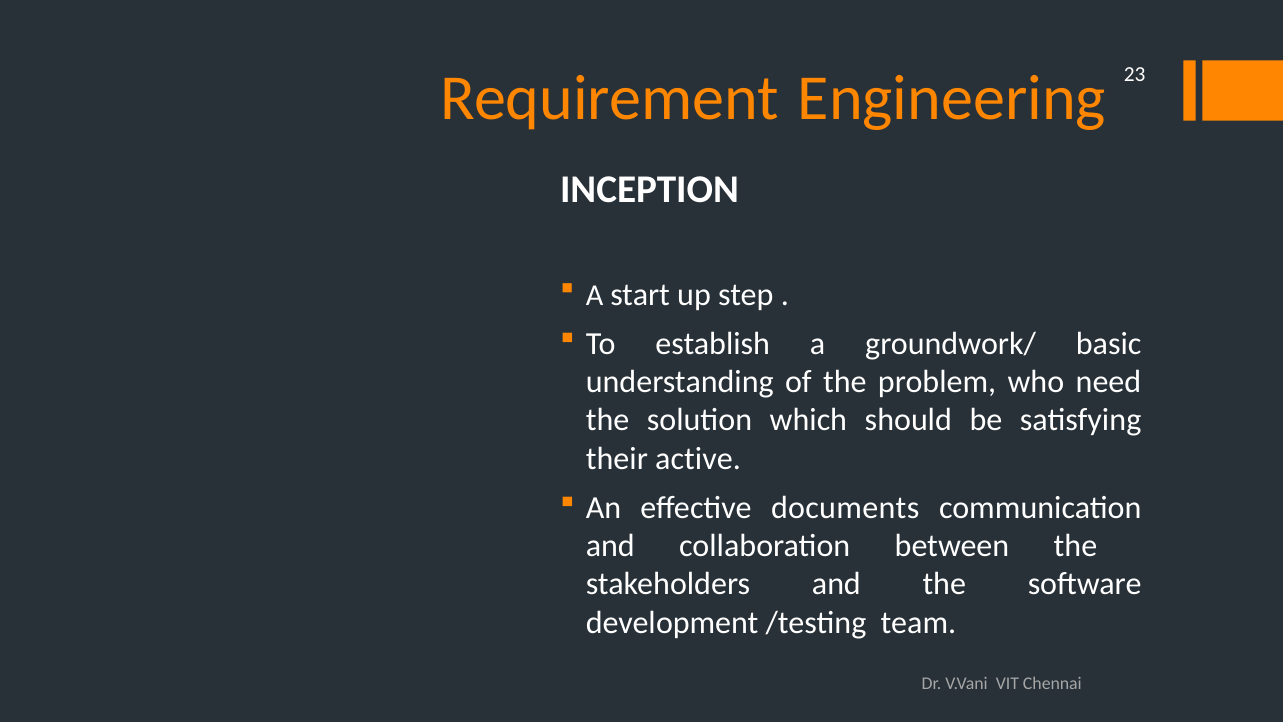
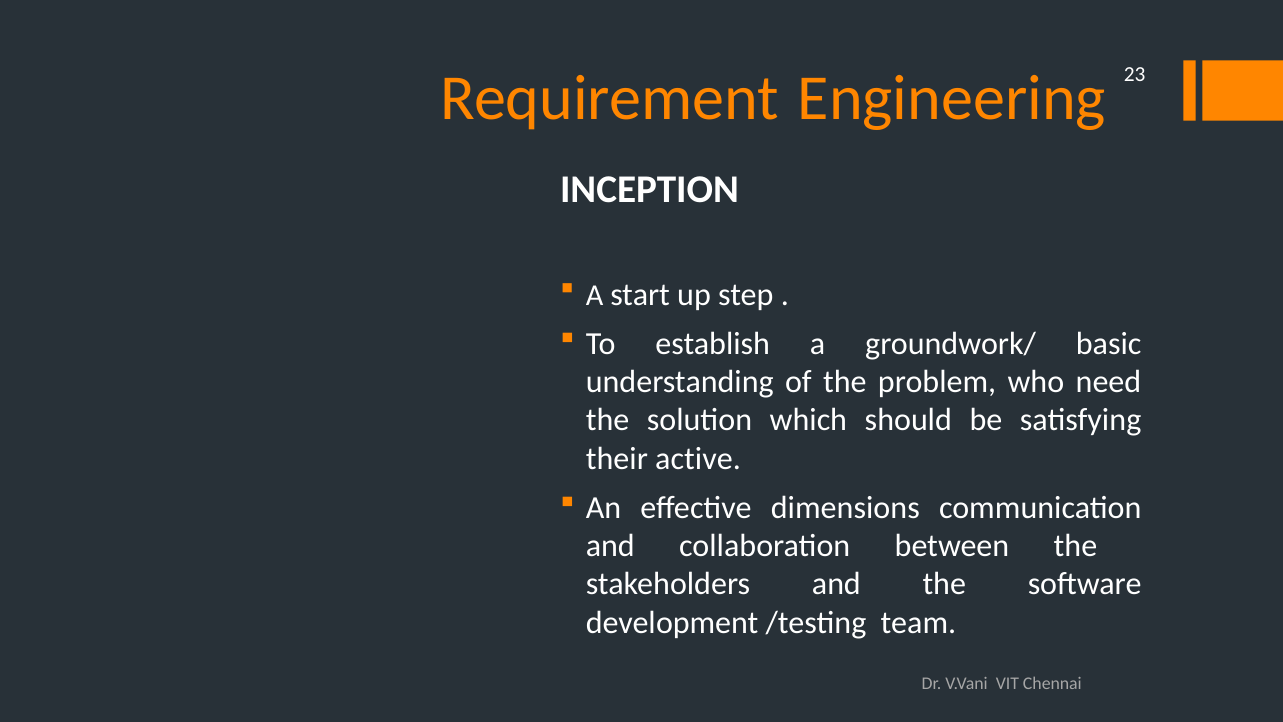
documents: documents -> dimensions (845, 508)
